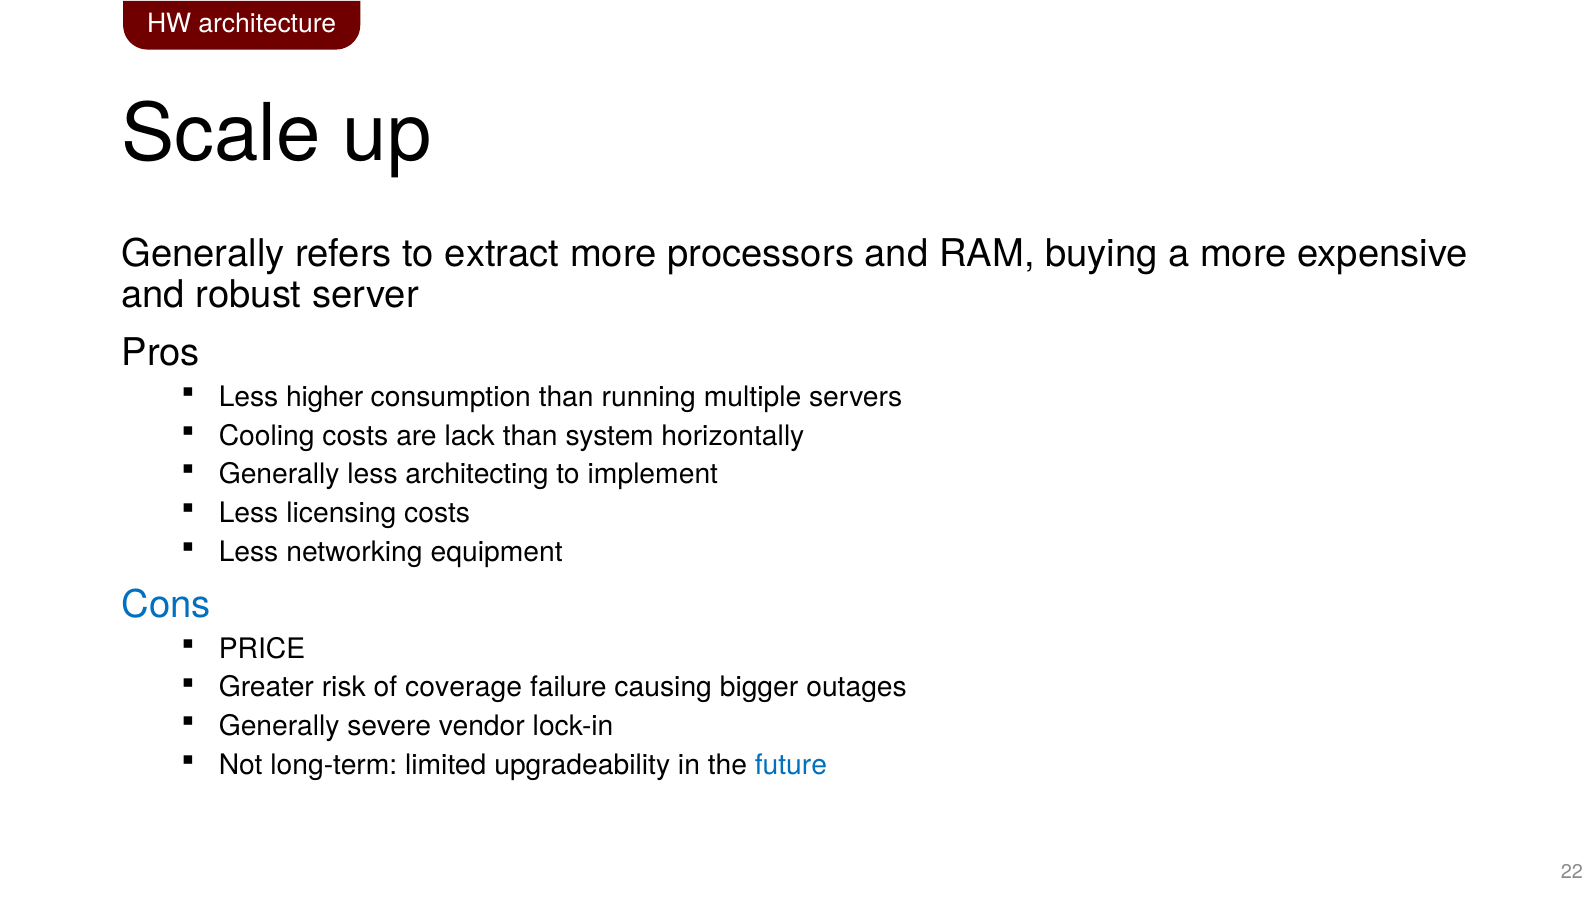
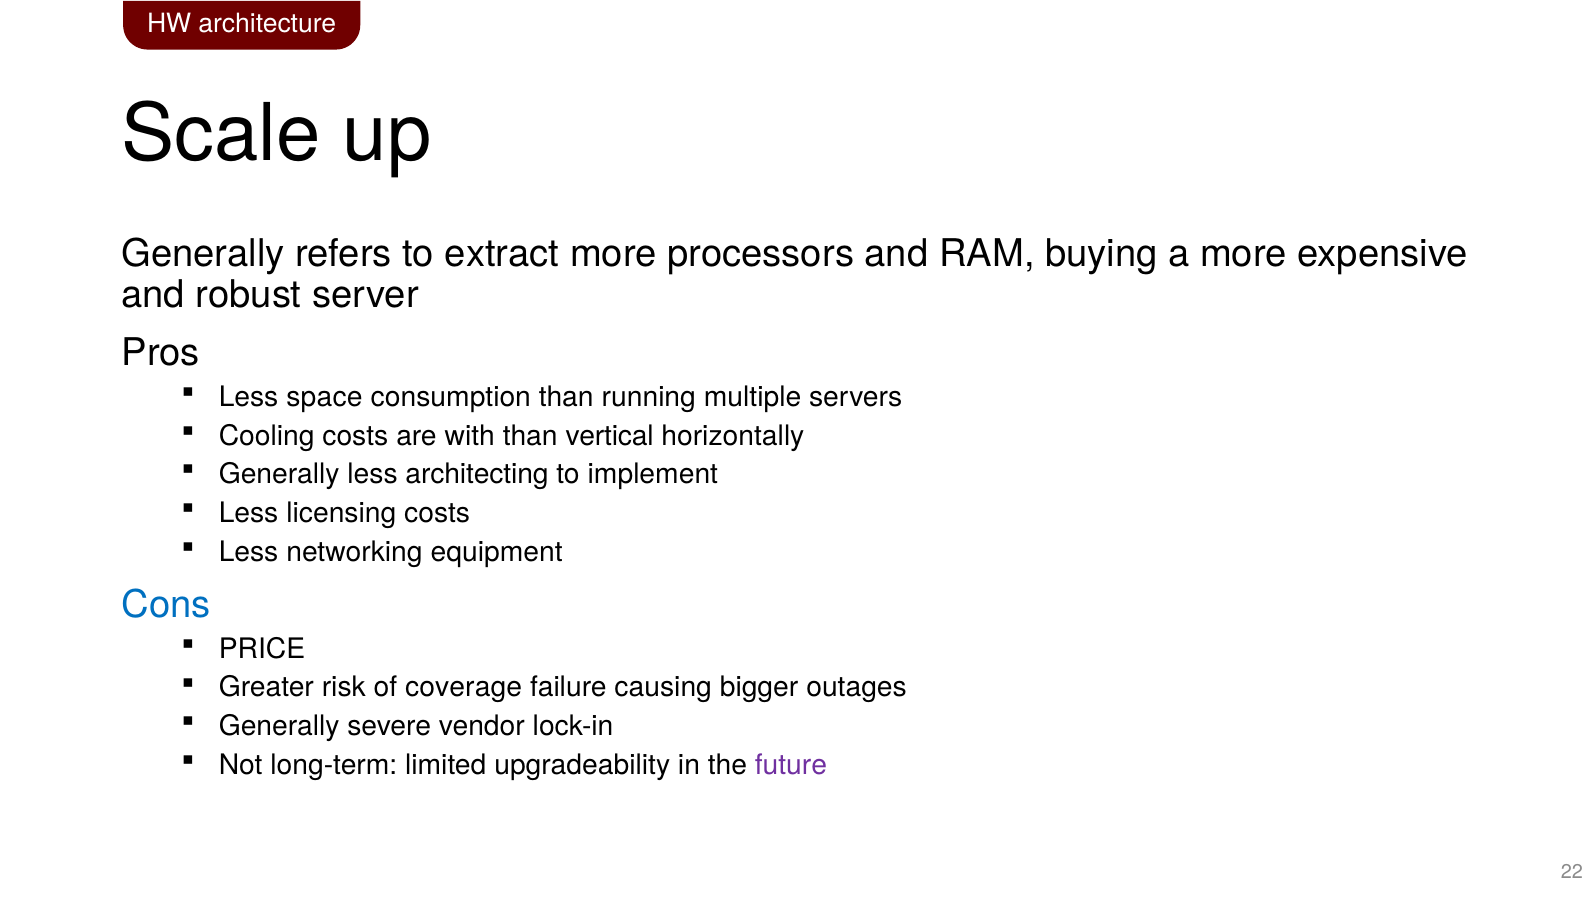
higher: higher -> space (324, 397)
lack: lack -> with (470, 436)
system: system -> vertical (610, 436)
future colour: blue -> purple (791, 765)
